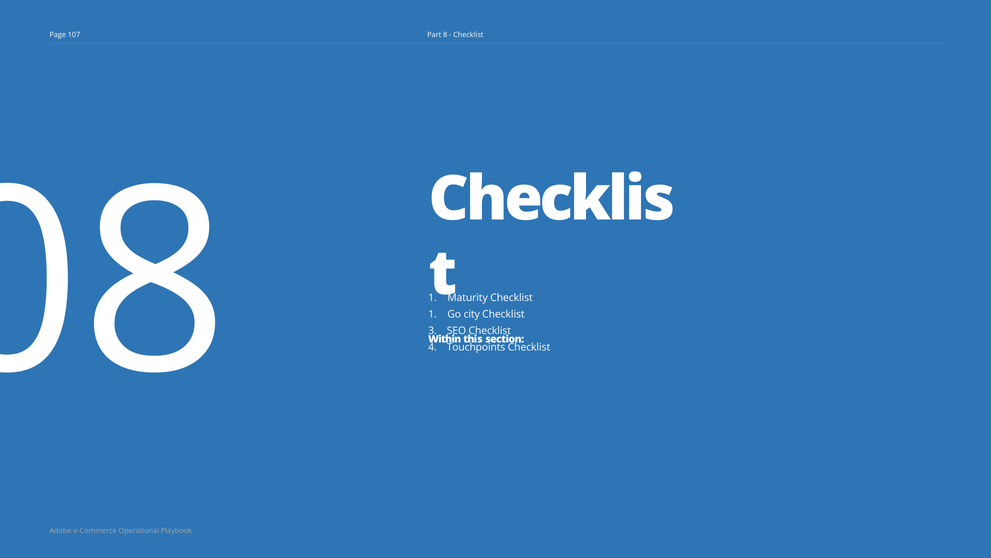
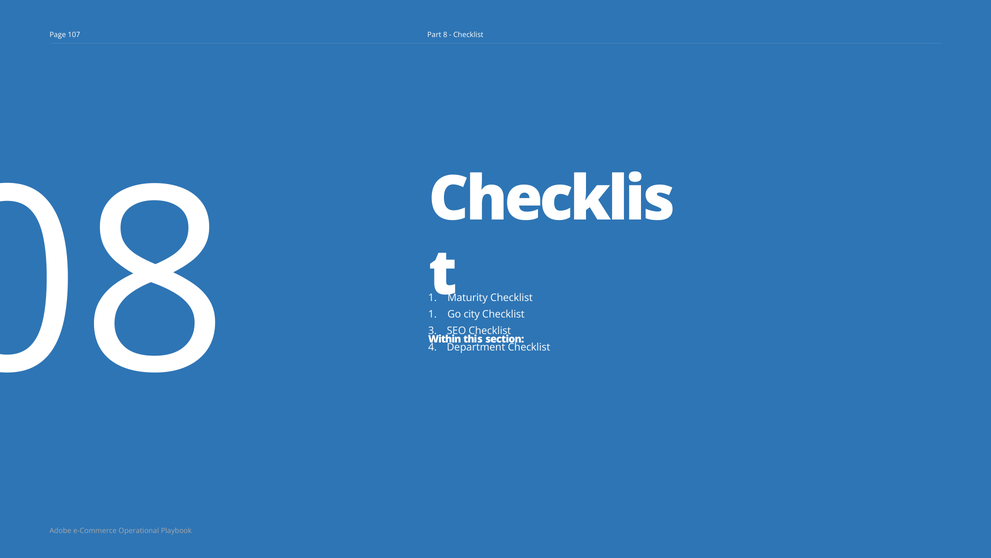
Touchpoints: Touchpoints -> Department (476, 347)
